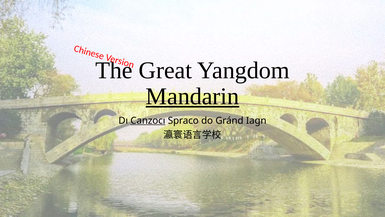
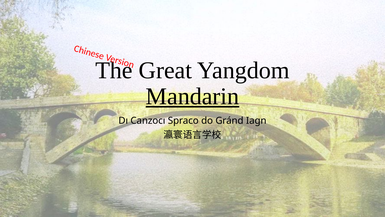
Canzocı underline: present -> none (148, 120)
